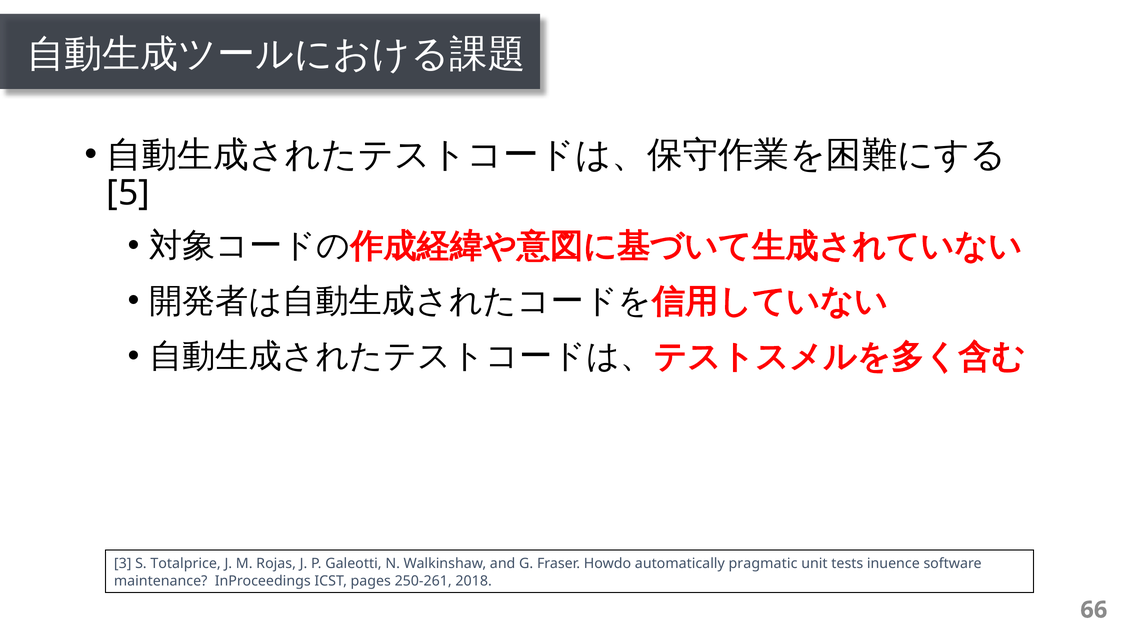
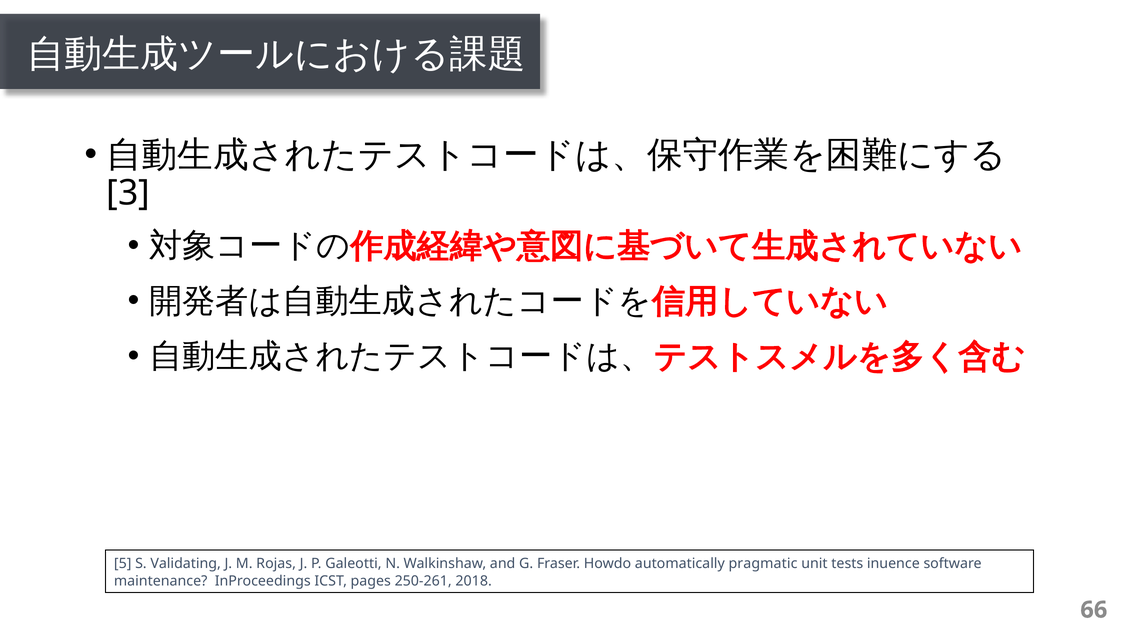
5: 5 -> 3 (128, 193)
3: 3 -> 5 (123, 564)
Totalprice: Totalprice -> Validating (186, 564)
